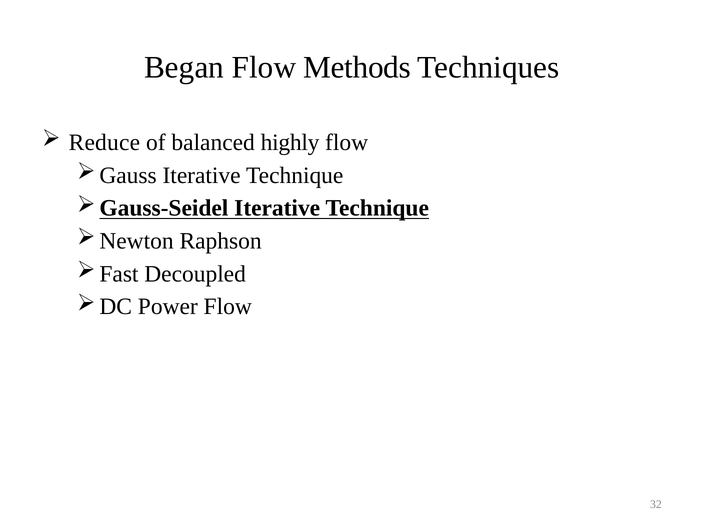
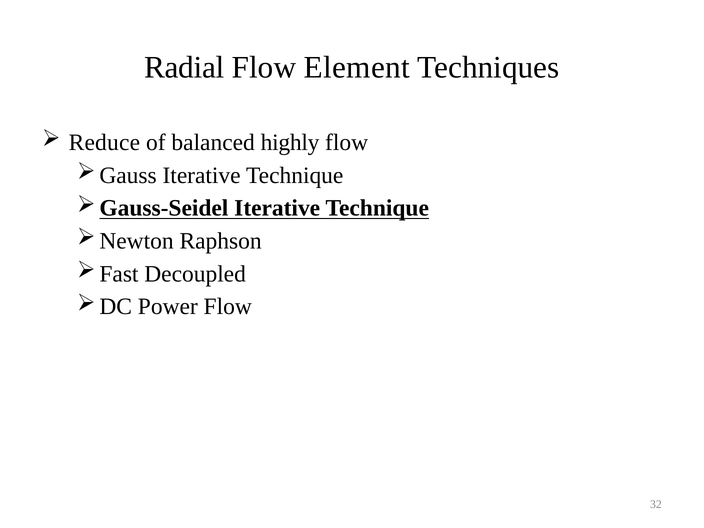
Began: Began -> Radial (184, 67)
Methods: Methods -> Element (357, 67)
